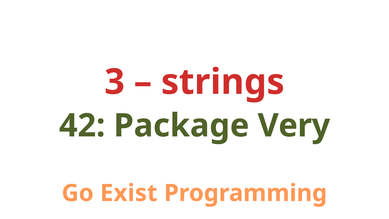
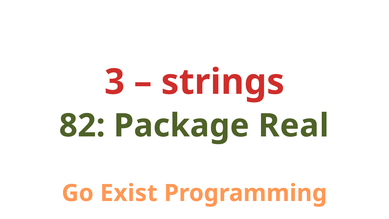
42: 42 -> 82 (82, 126)
Very: Very -> Real (294, 126)
